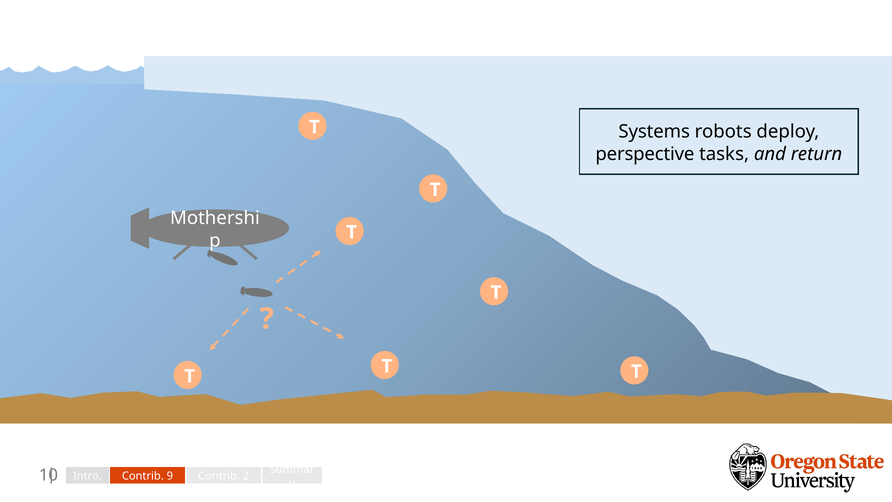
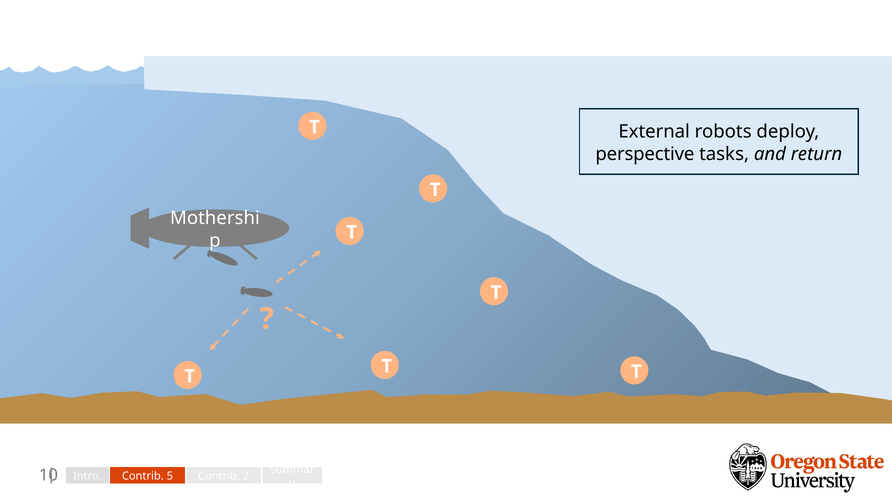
Systems: Systems -> External (654, 132)
9: 9 -> 5 (170, 476)
